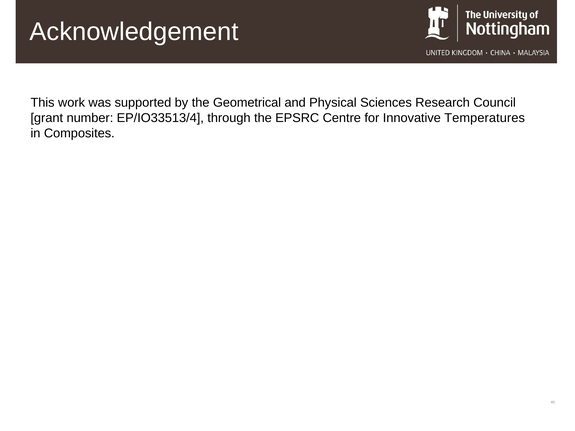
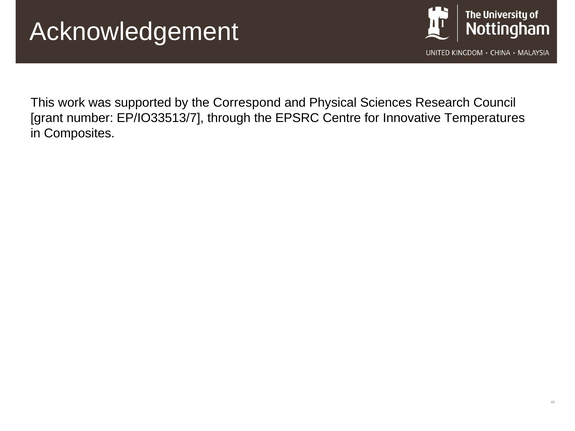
Geometrical: Geometrical -> Correspond (247, 103)
EP/IO33513/4: EP/IO33513/4 -> EP/IO33513/7 (160, 118)
